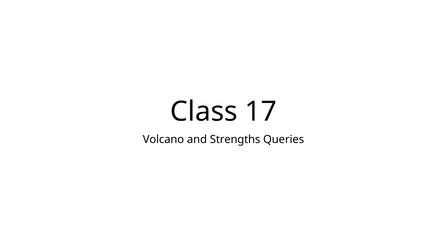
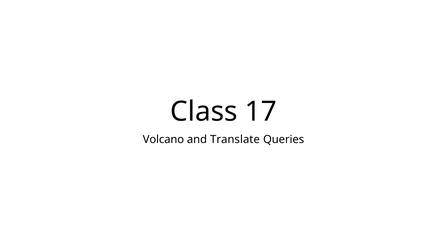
Strengths: Strengths -> Translate (235, 140)
